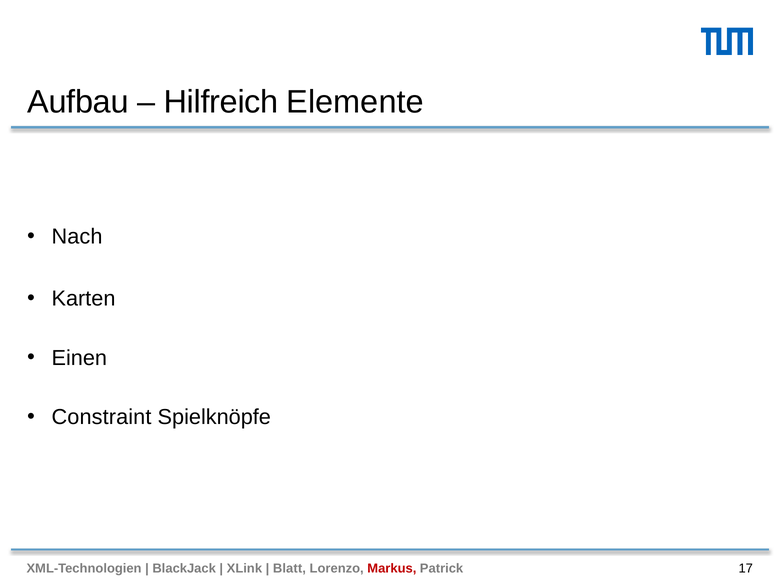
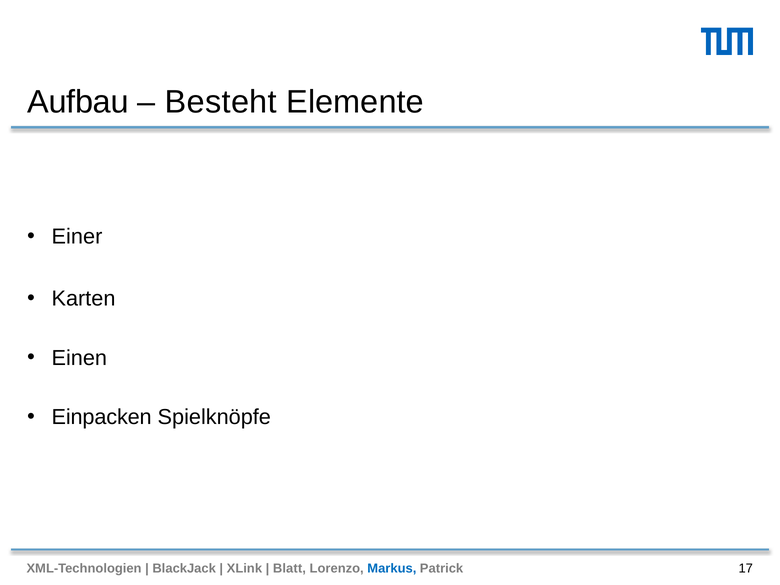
Hilfreich: Hilfreich -> Besteht (221, 102)
Nach: Nach -> Einer (77, 237)
Constraint: Constraint -> Einpacken (102, 417)
Markus colour: red -> blue (392, 569)
